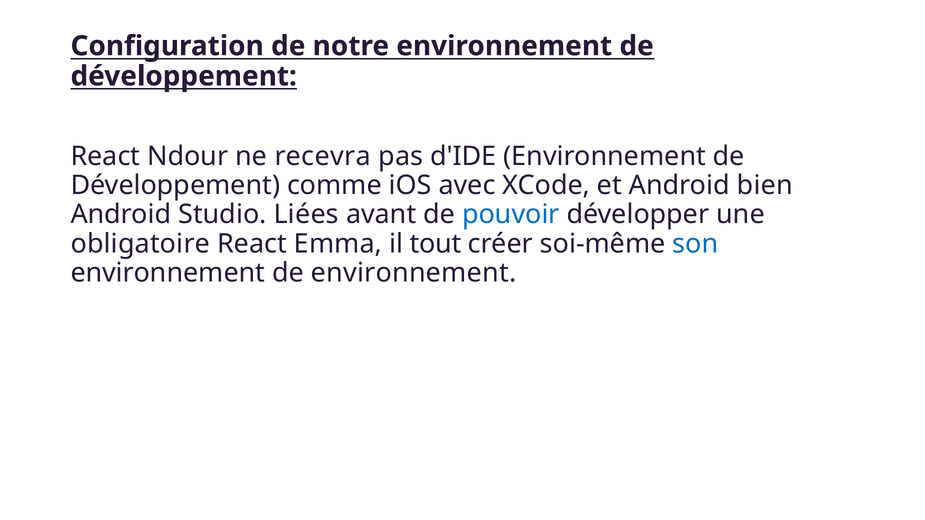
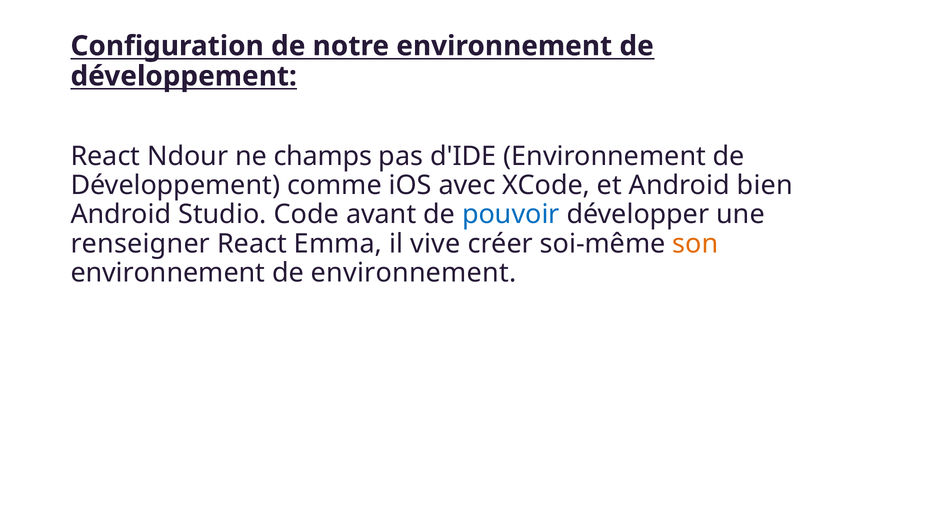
recevra: recevra -> champs (323, 156)
Liées: Liées -> Code (306, 215)
obligatoire: obligatoire -> renseigner (140, 244)
tout: tout -> vive (435, 244)
son colour: blue -> orange (695, 244)
